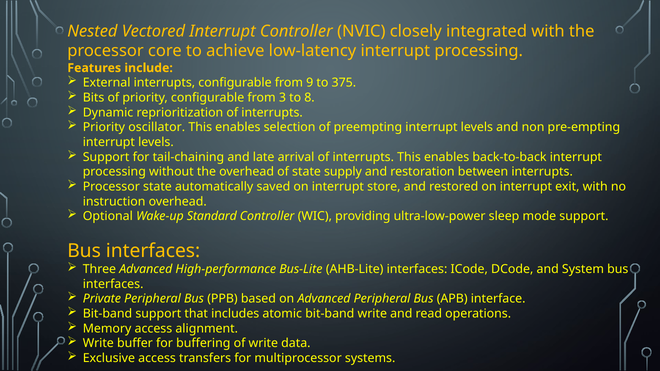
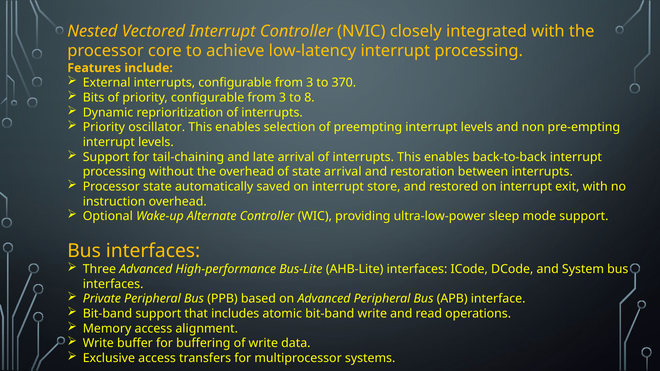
interrupts configurable from 9: 9 -> 3 (310, 83)
375: 375 -> 370 (344, 83)
state supply: supply -> arrival (343, 172)
Standard: Standard -> Alternate (212, 217)
